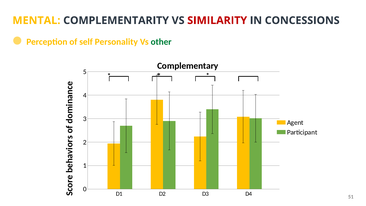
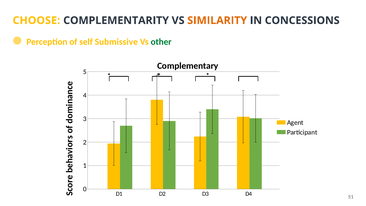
MENTAL: MENTAL -> CHOOSE (36, 20)
SIMILARITY colour: red -> orange (217, 20)
Personality: Personality -> Submissive (116, 42)
